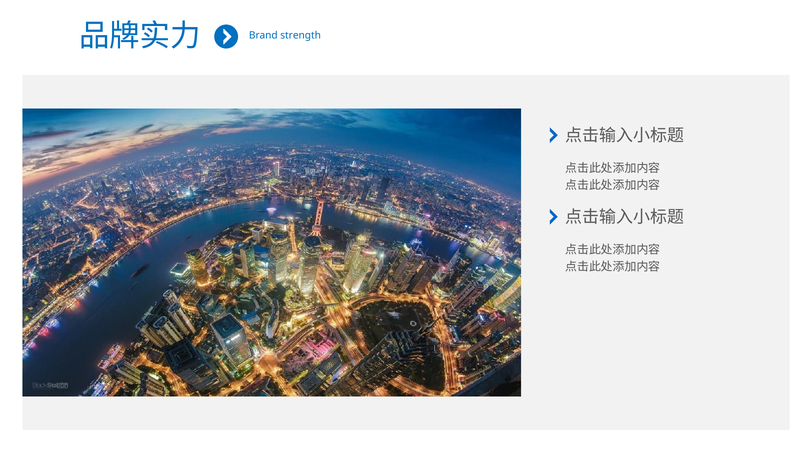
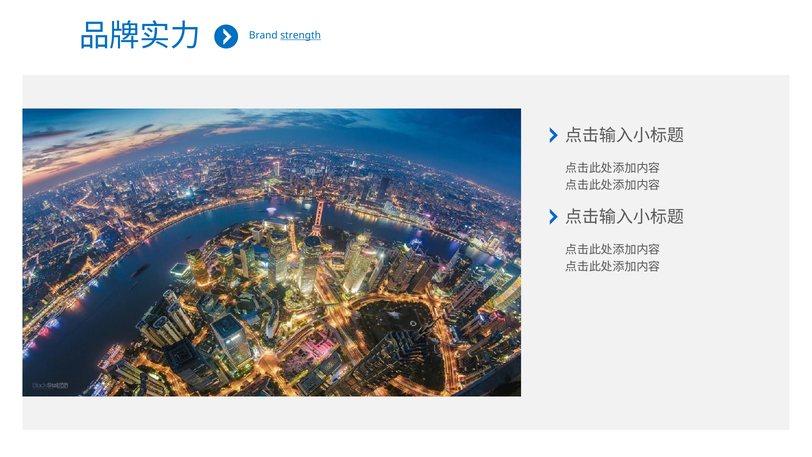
strength underline: none -> present (301, 35)
